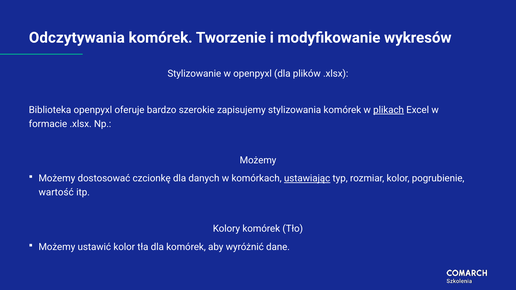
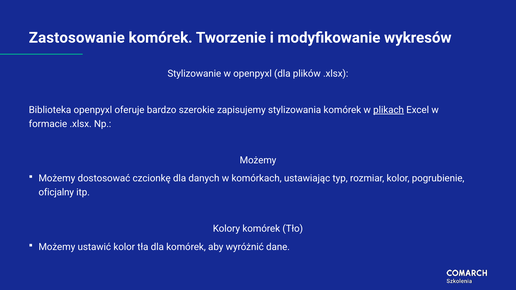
Odczytywania: Odczytywania -> Zastosowanie (77, 38)
ustawiając underline: present -> none (307, 179)
wartość: wartość -> oficjalny (56, 193)
